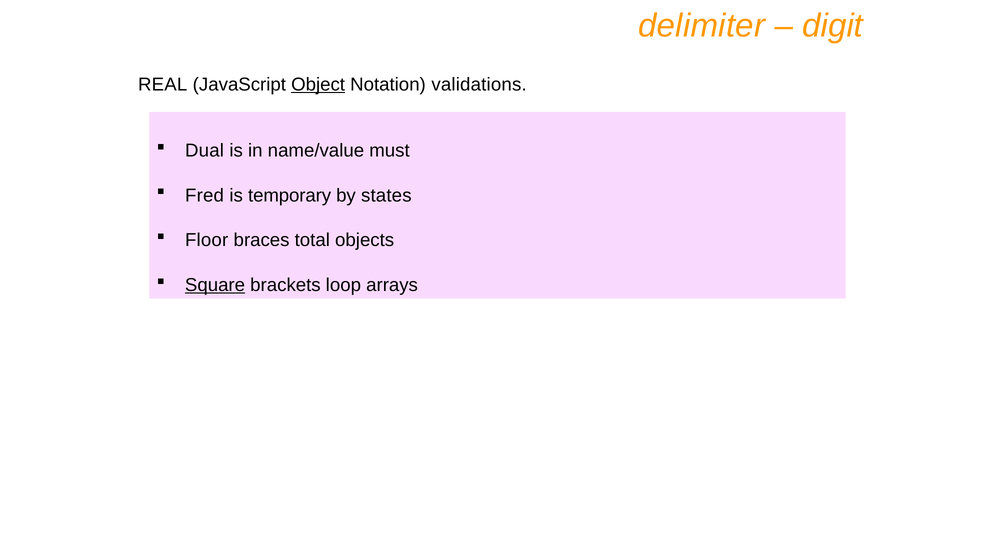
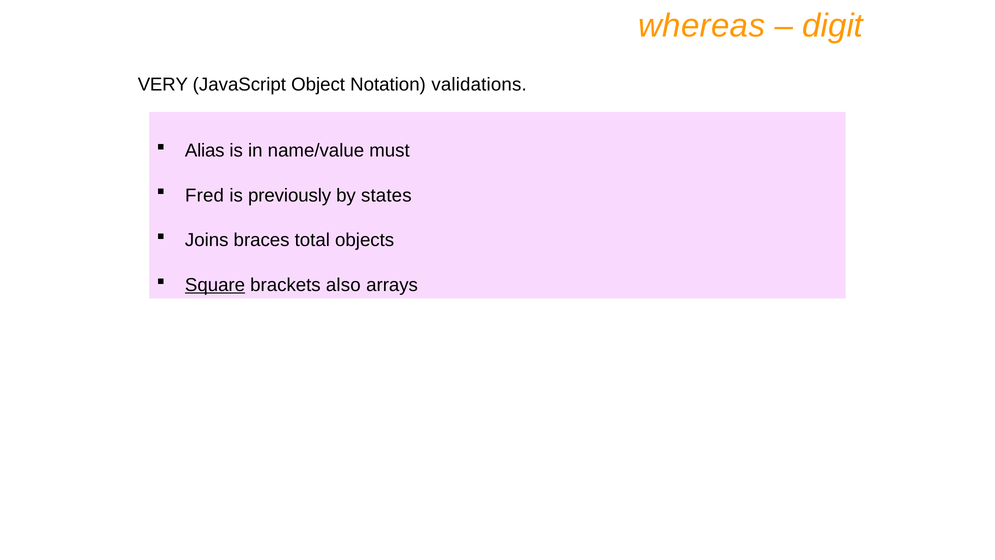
delimiter: delimiter -> whereas (702, 26)
REAL: REAL -> VERY (163, 85)
Object underline: present -> none (318, 85)
Dual: Dual -> Alias (205, 150)
temporary: temporary -> previously (290, 195)
Floor: Floor -> Joins (207, 240)
loop: loop -> also (343, 285)
